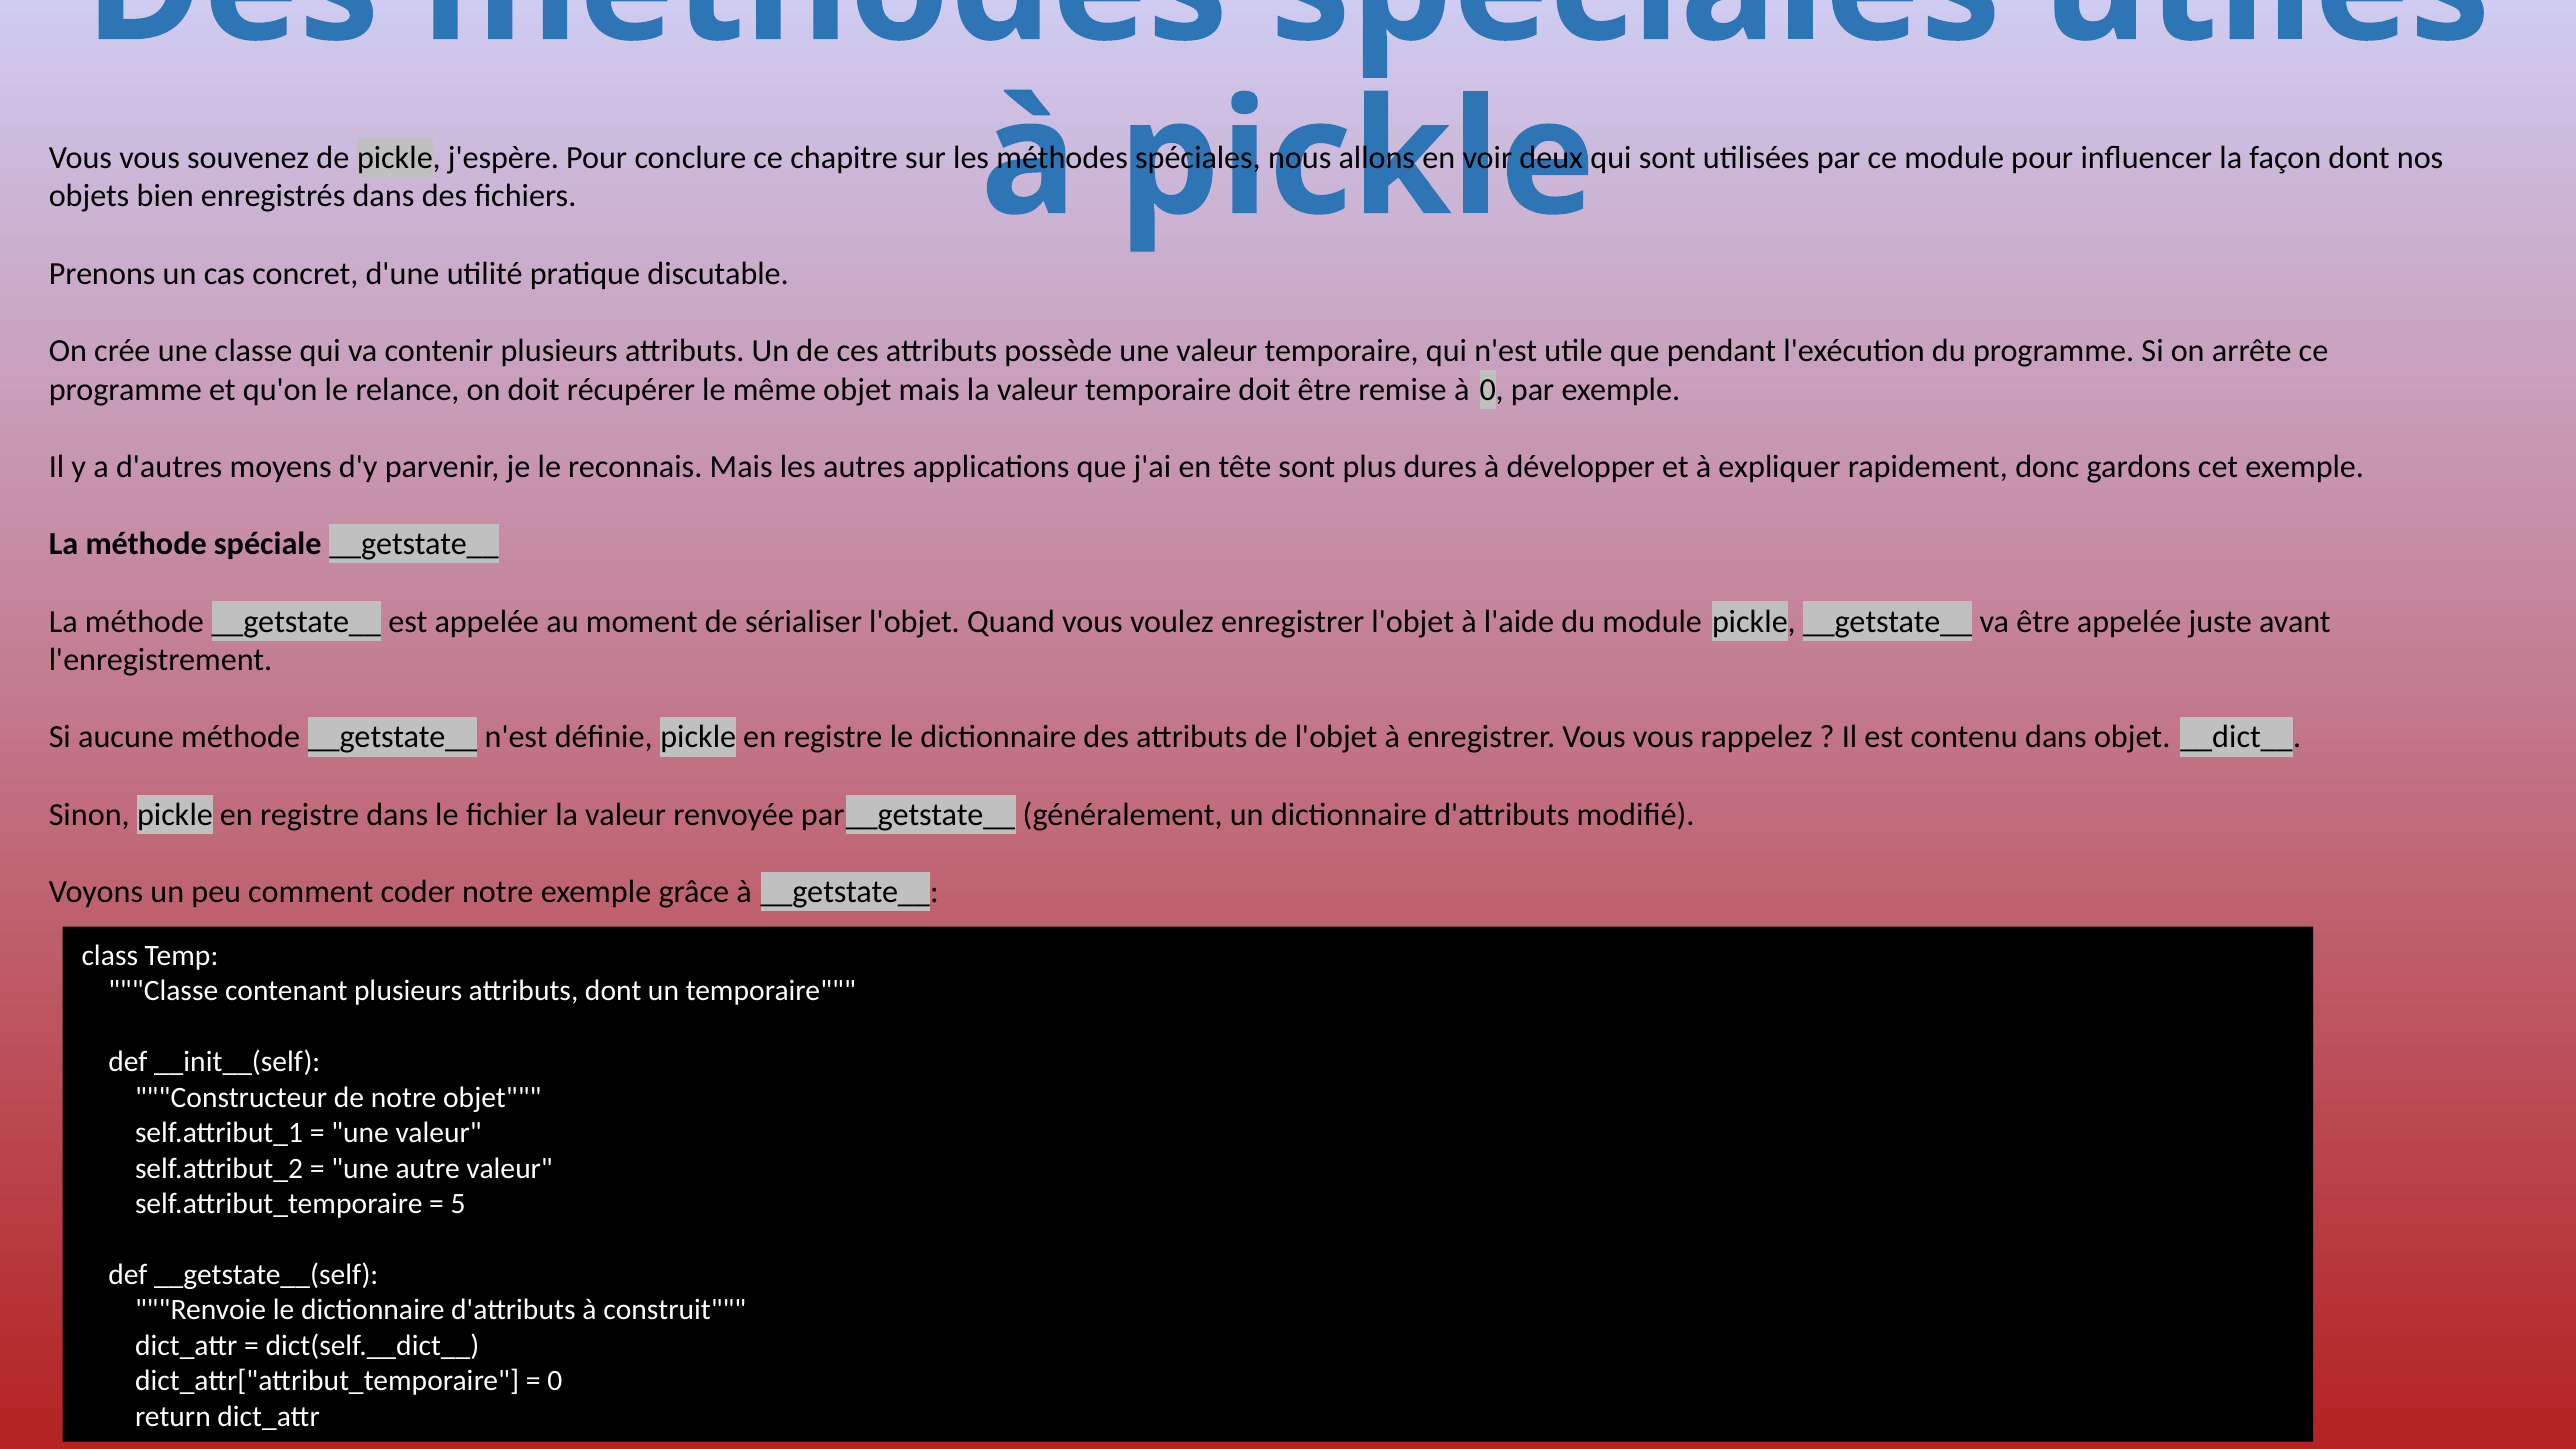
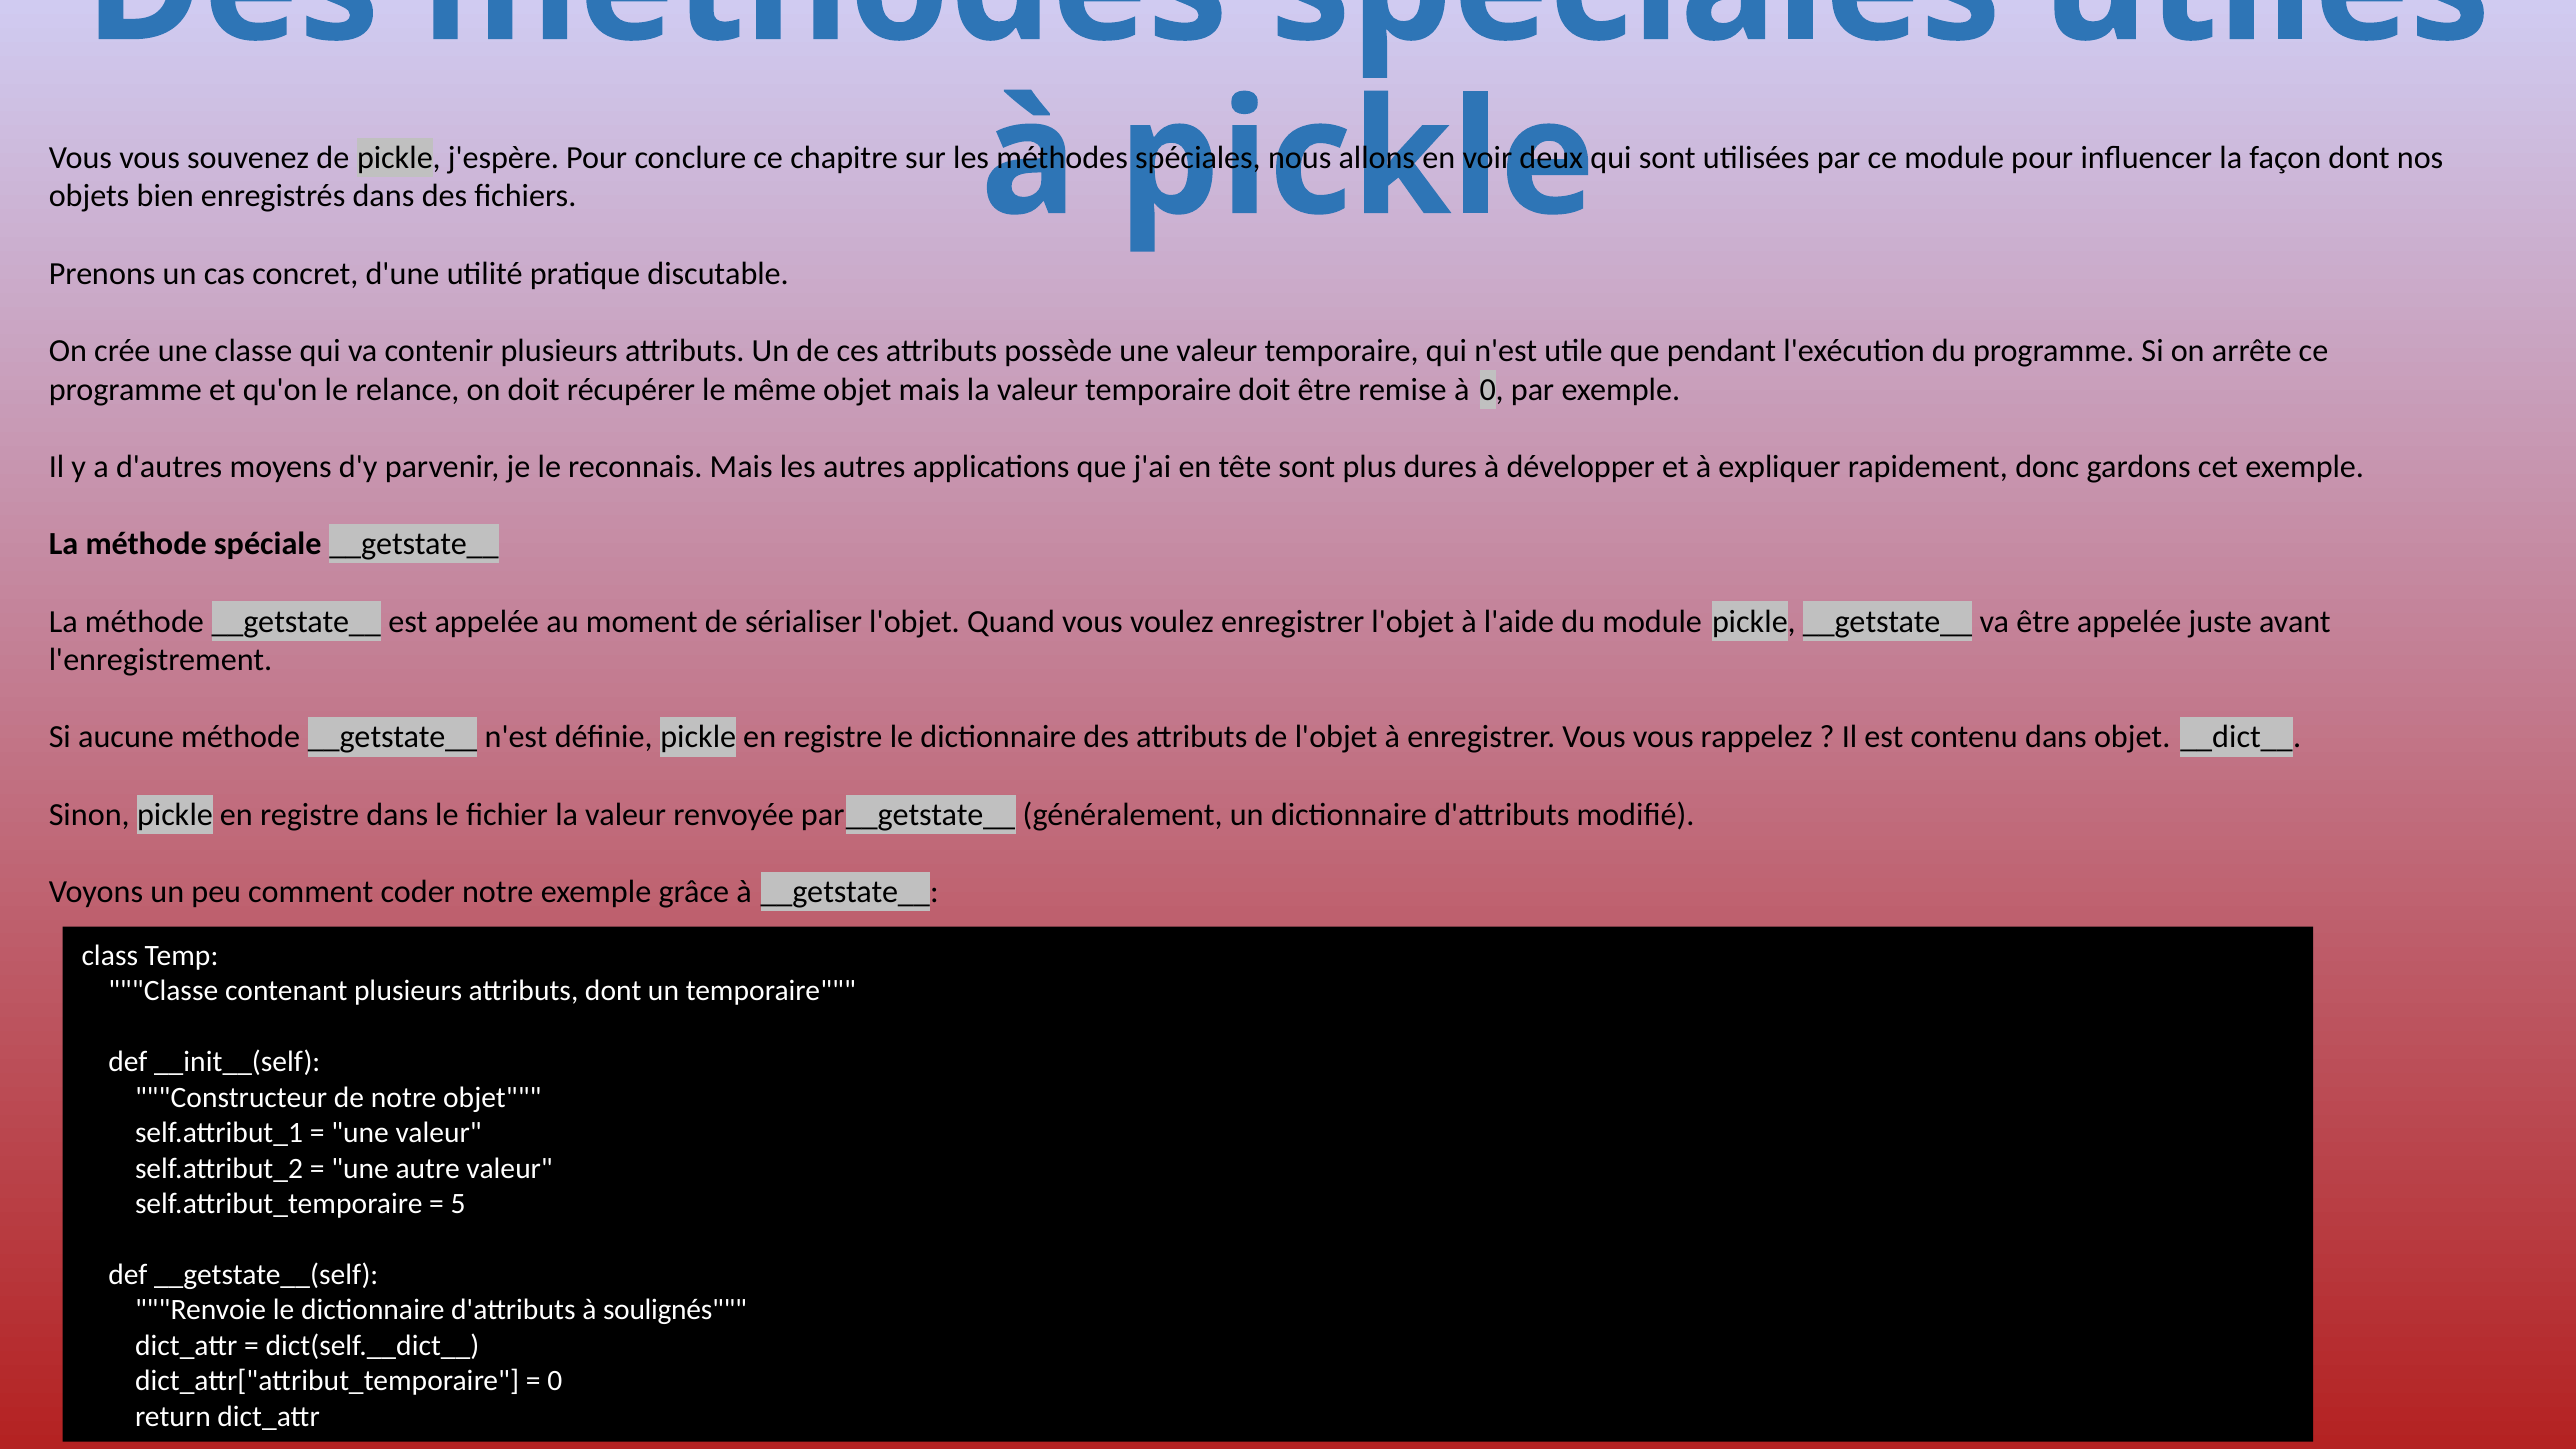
construit: construit -> soulignés (675, 1310)
